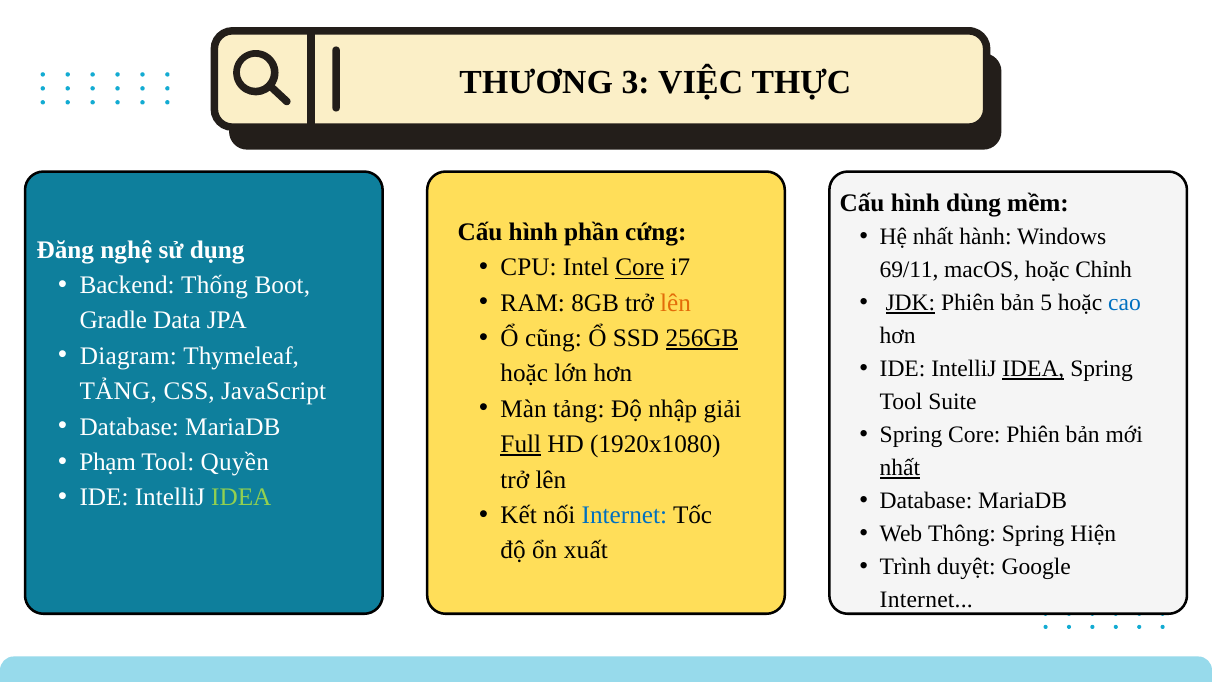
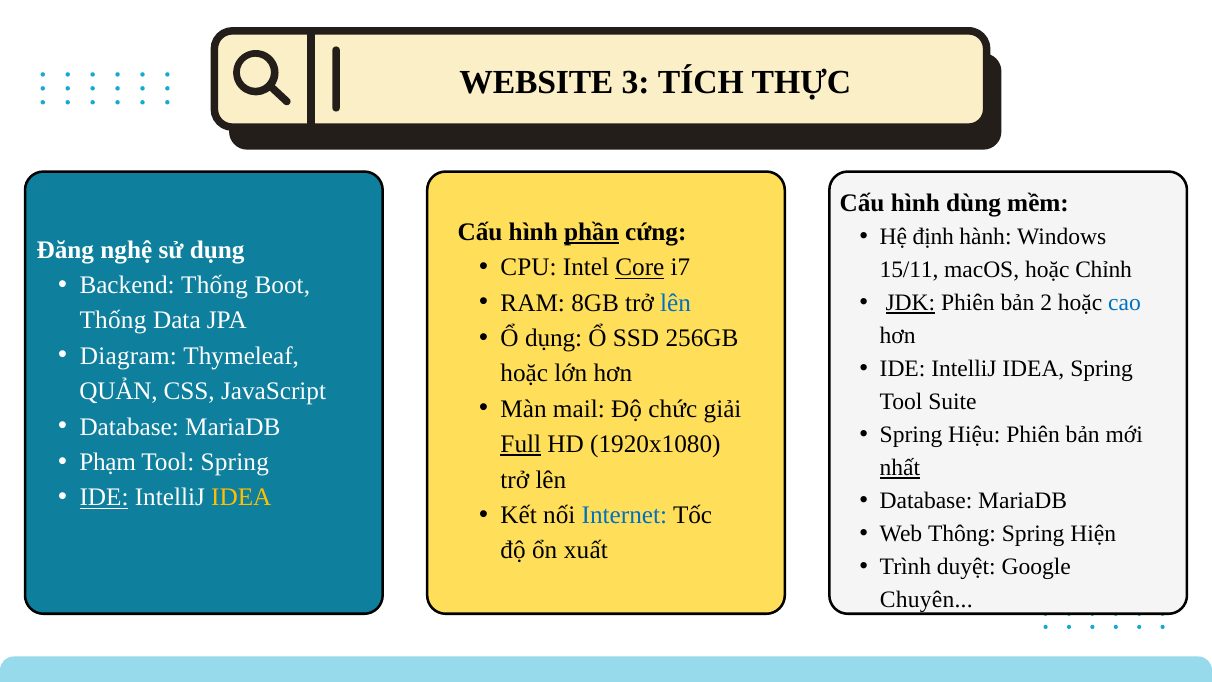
THƯƠNG: THƯƠNG -> WEBSITE (536, 82)
VIỆC: VIỆC -> TÍCH (701, 82)
phần underline: none -> present (591, 232)
Hệ nhất: nhất -> định (933, 237)
69/11: 69/11 -> 15/11 (909, 270)
lên colour: orange -> blue (676, 303)
5: 5 -> 2 (1046, 303)
Gradle: Gradle -> Thống (113, 320)
Ổ cũng: cũng -> dụng (554, 338)
256GB underline: present -> none (702, 338)
IDEA underline: present -> none (1033, 369)
TẢNG: TẢNG -> QUẢN (119, 391)
Màn tảng: tảng -> mail (579, 409)
nhập: nhập -> chức (673, 409)
Spring Core: Core -> Hiệu (974, 435)
Tool Quyền: Quyền -> Spring (235, 462)
IDE underline: none -> present (104, 497)
IDEA colour: light green -> yellow (241, 497)
Internet: Internet -> Chuyên (926, 600)
